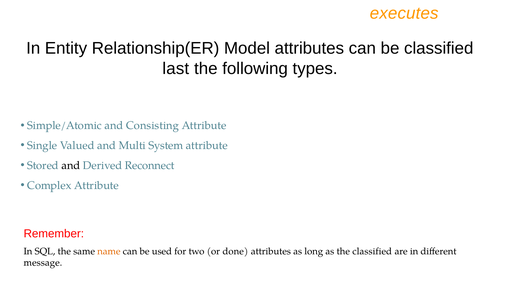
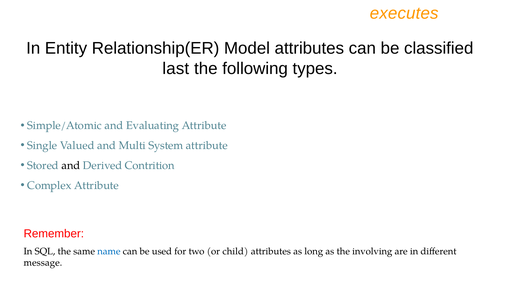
Consisting: Consisting -> Evaluating (153, 125)
Reconnect: Reconnect -> Contrition (150, 165)
name colour: orange -> blue (109, 251)
done: done -> child (235, 251)
the classified: classified -> involving (372, 251)
